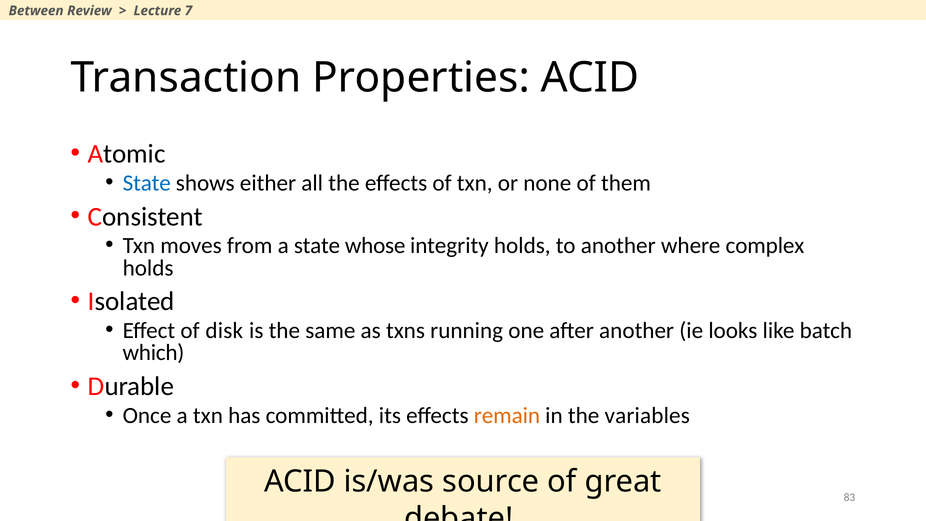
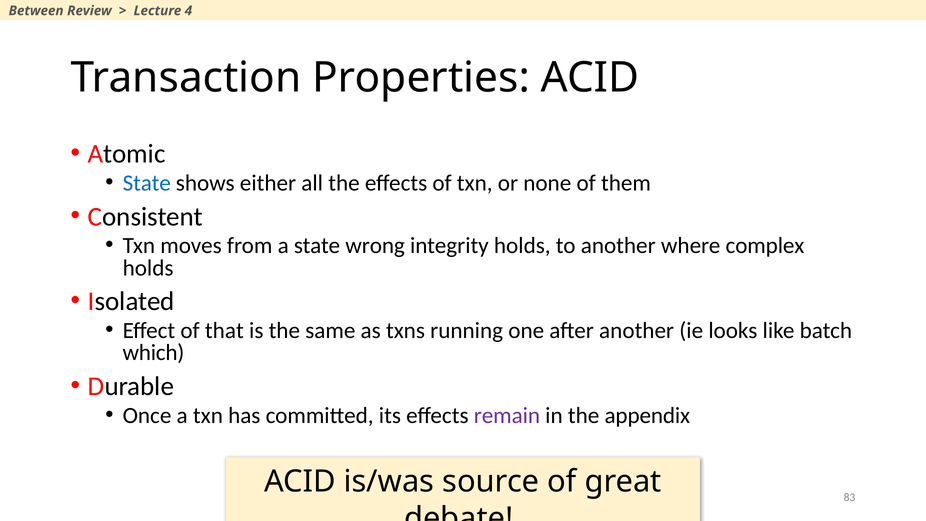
7: 7 -> 4 (188, 11)
whose: whose -> wrong (375, 246)
disk: disk -> that (224, 331)
remain colour: orange -> purple (507, 415)
variables: variables -> appendix (647, 415)
